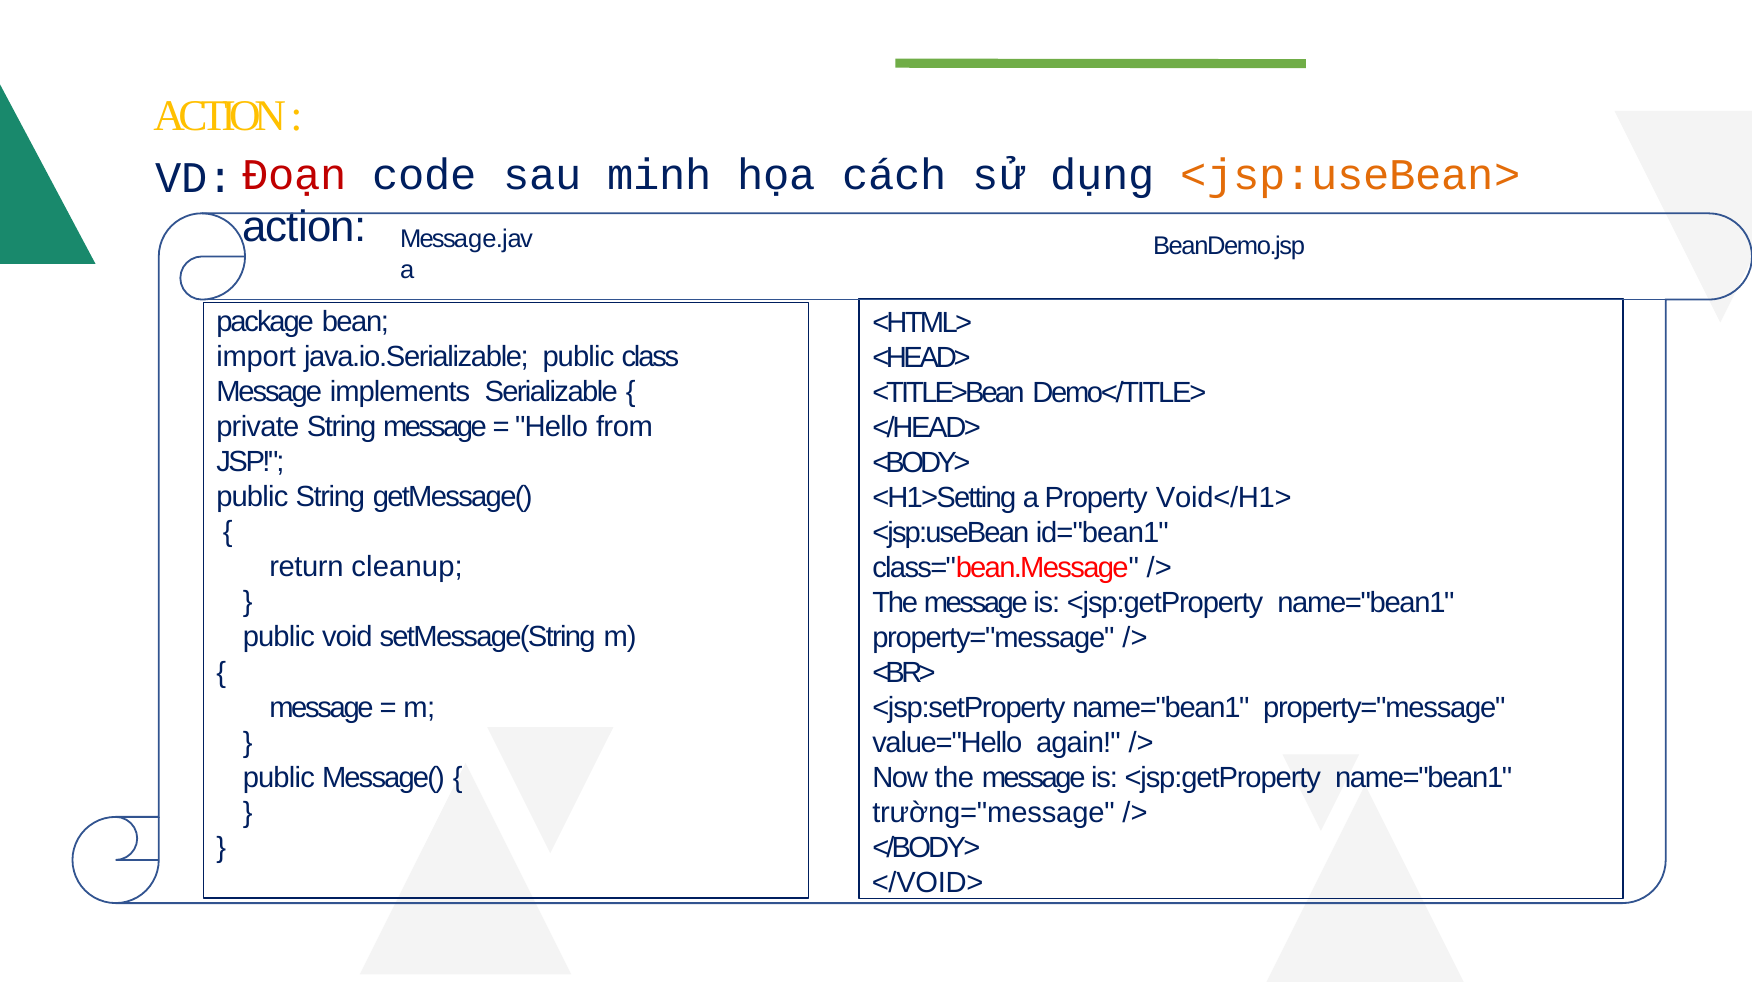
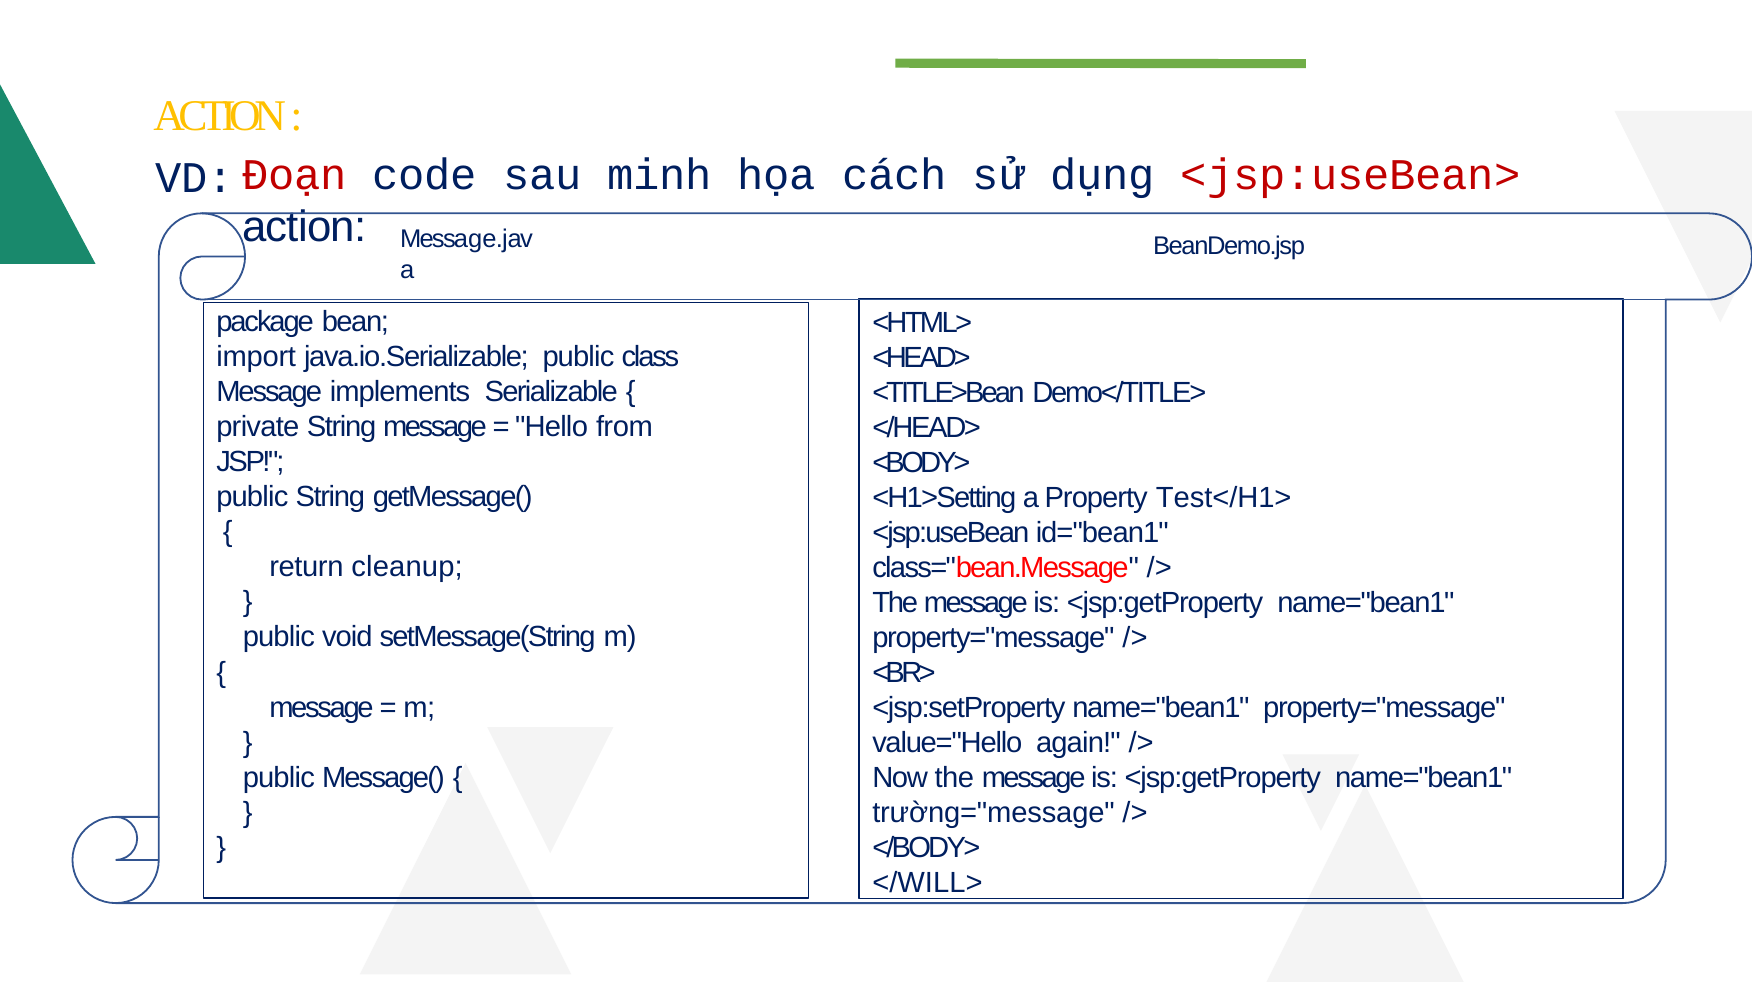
<jsp:useBean> colour: orange -> red (1351, 175)
Void</H1>: Void</H1> -> Test</H1> (1224, 498)
</VOID>: </VOID> -> </WILL> (927, 883)
